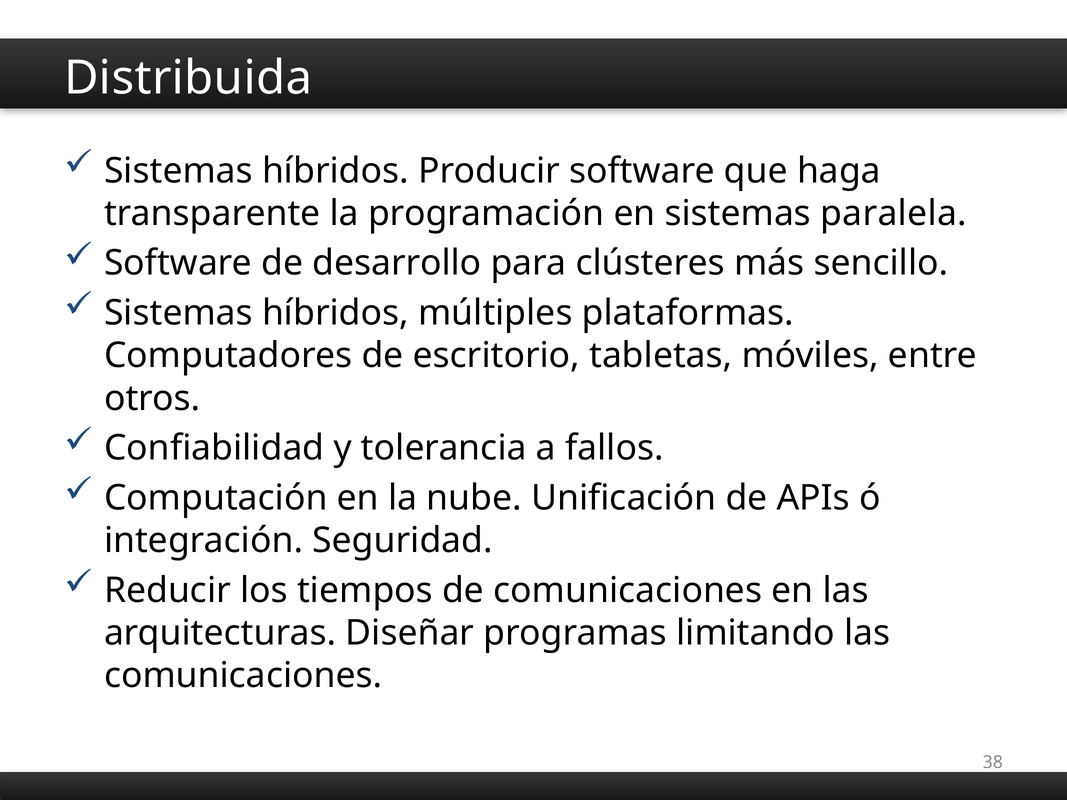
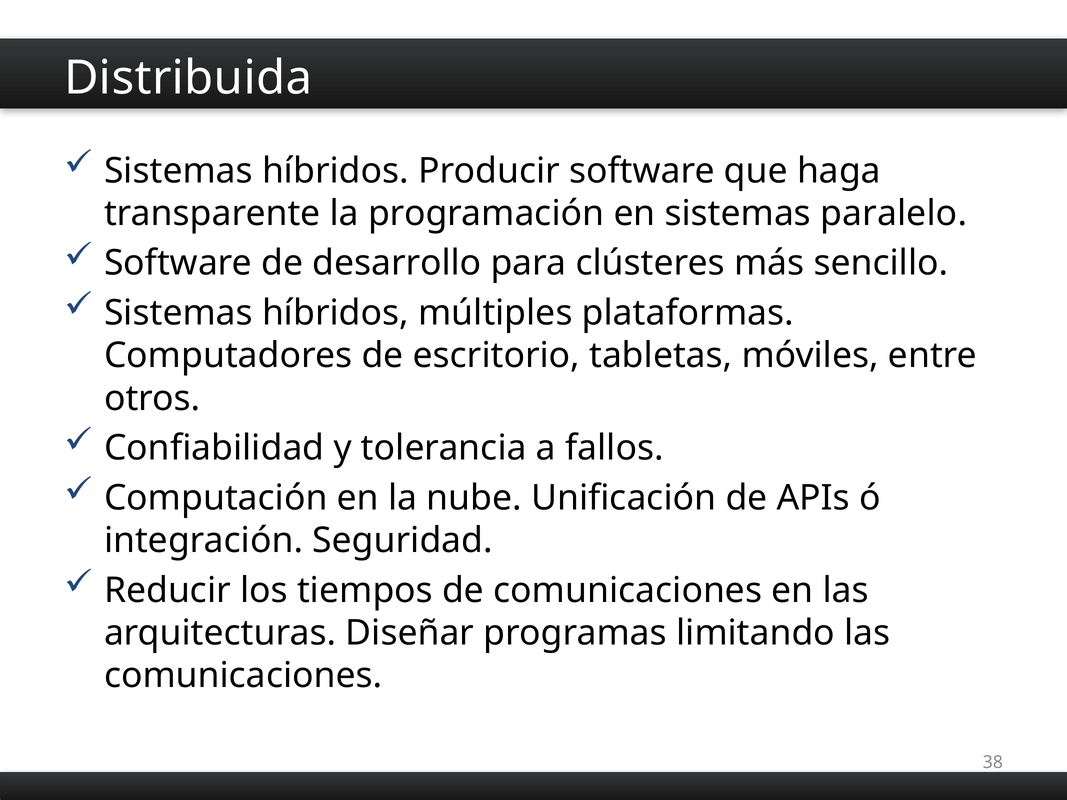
paralela: paralela -> paralelo (894, 214)
